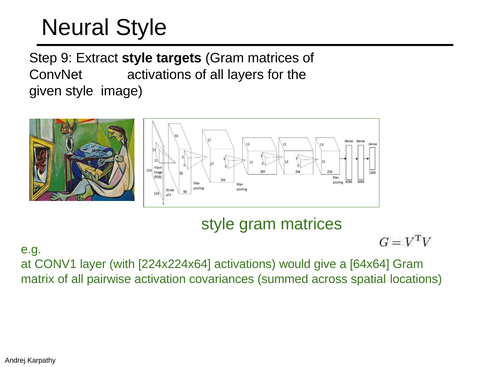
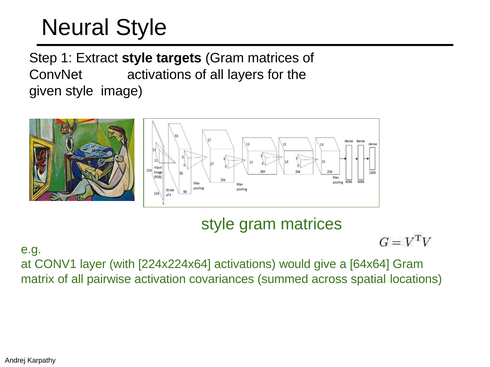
9: 9 -> 1 (66, 58)
